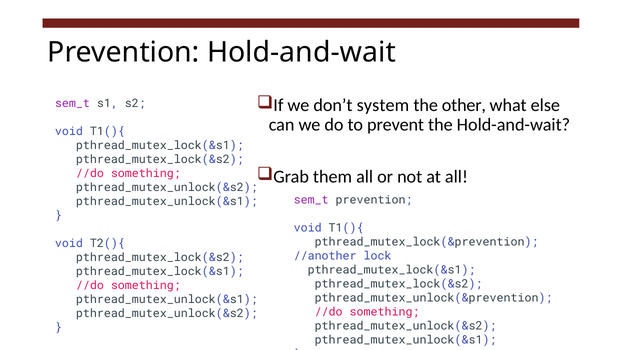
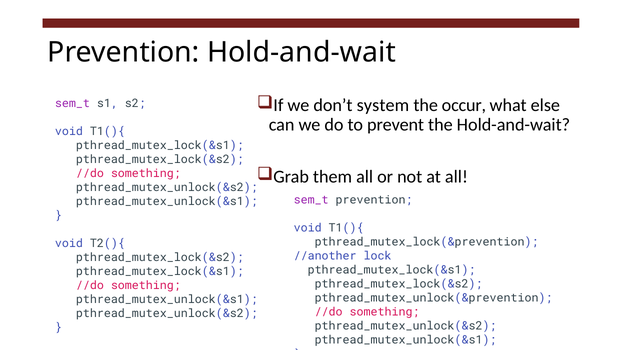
other: other -> occur (464, 105)
